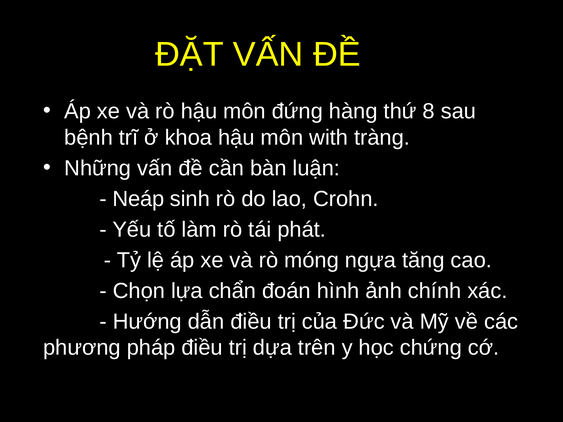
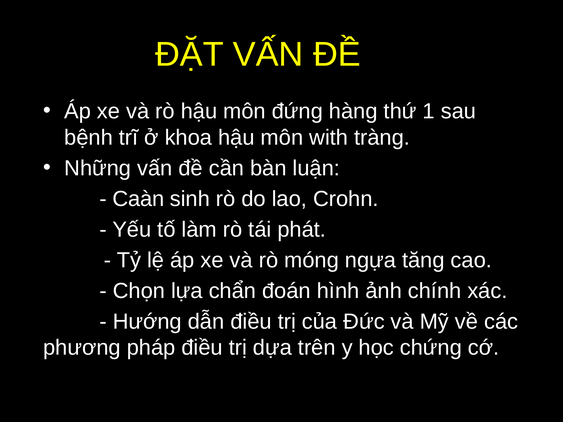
8: 8 -> 1 (429, 111)
Neáp: Neáp -> Caàn (138, 199)
